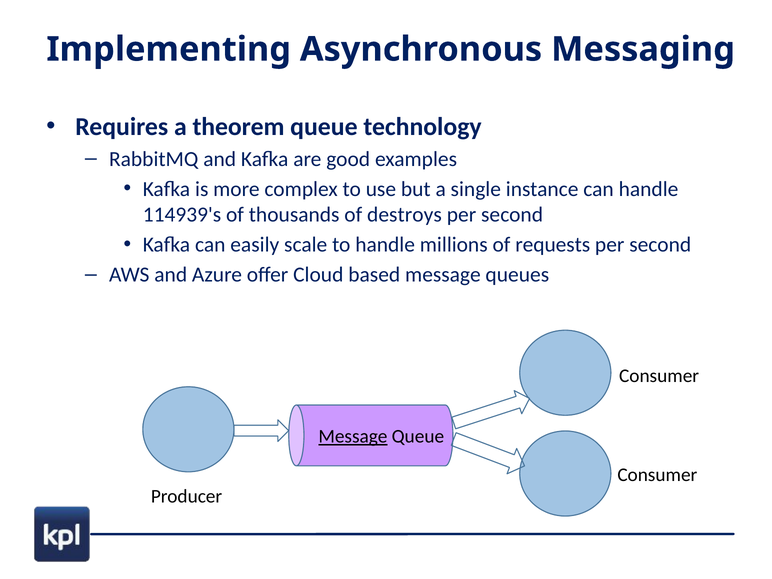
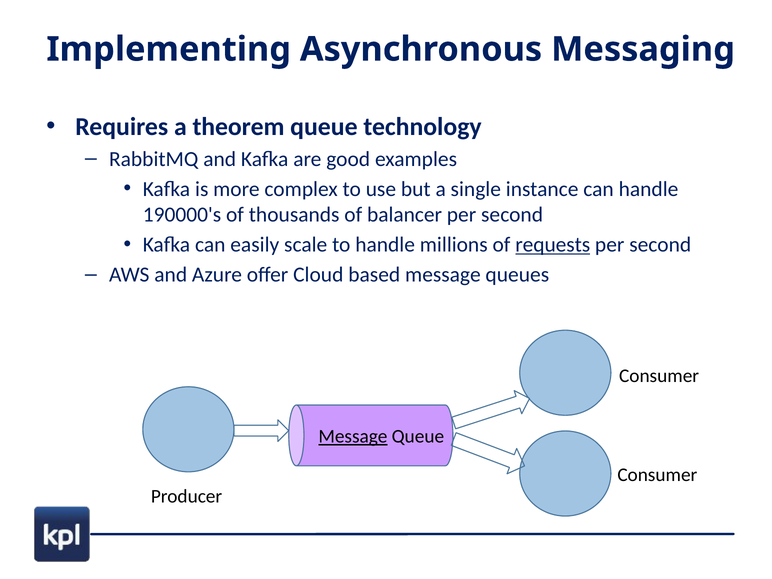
114939's: 114939's -> 190000's (182, 215)
destroys: destroys -> balancer (405, 215)
requests underline: none -> present (553, 245)
